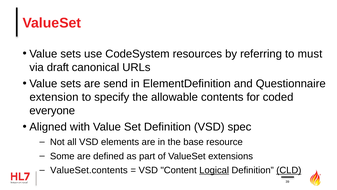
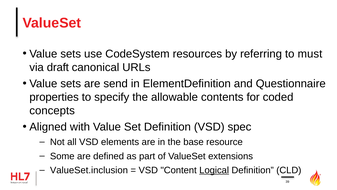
extension: extension -> properties (54, 97)
everyone: everyone -> concepts (52, 110)
ValueSet.contents: ValueSet.contents -> ValueSet.inclusion (89, 170)
CLD underline: present -> none (289, 170)
